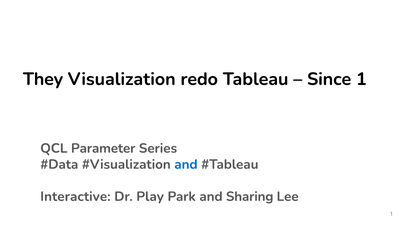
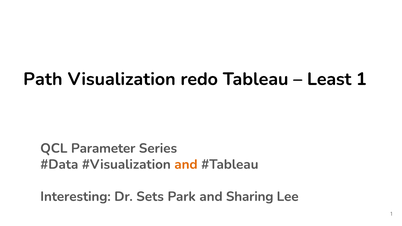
They: They -> Path (43, 79)
Since: Since -> Least (329, 79)
and colour: blue -> orange (186, 164)
Interactive: Interactive -> Interesting (75, 197)
Play: Play -> Sets (150, 197)
